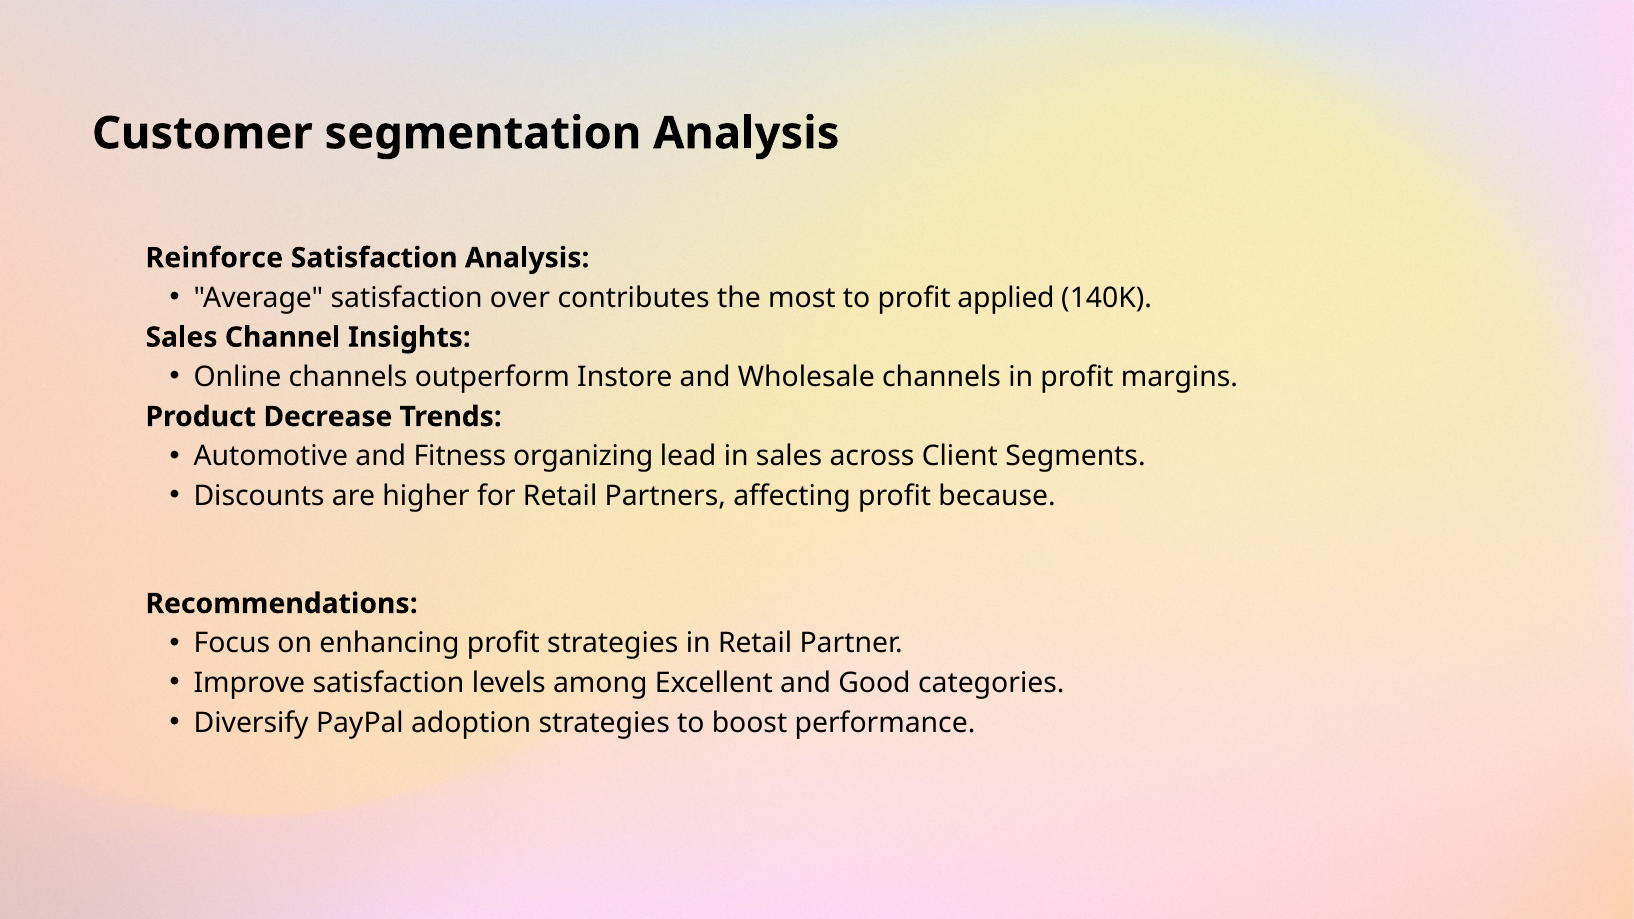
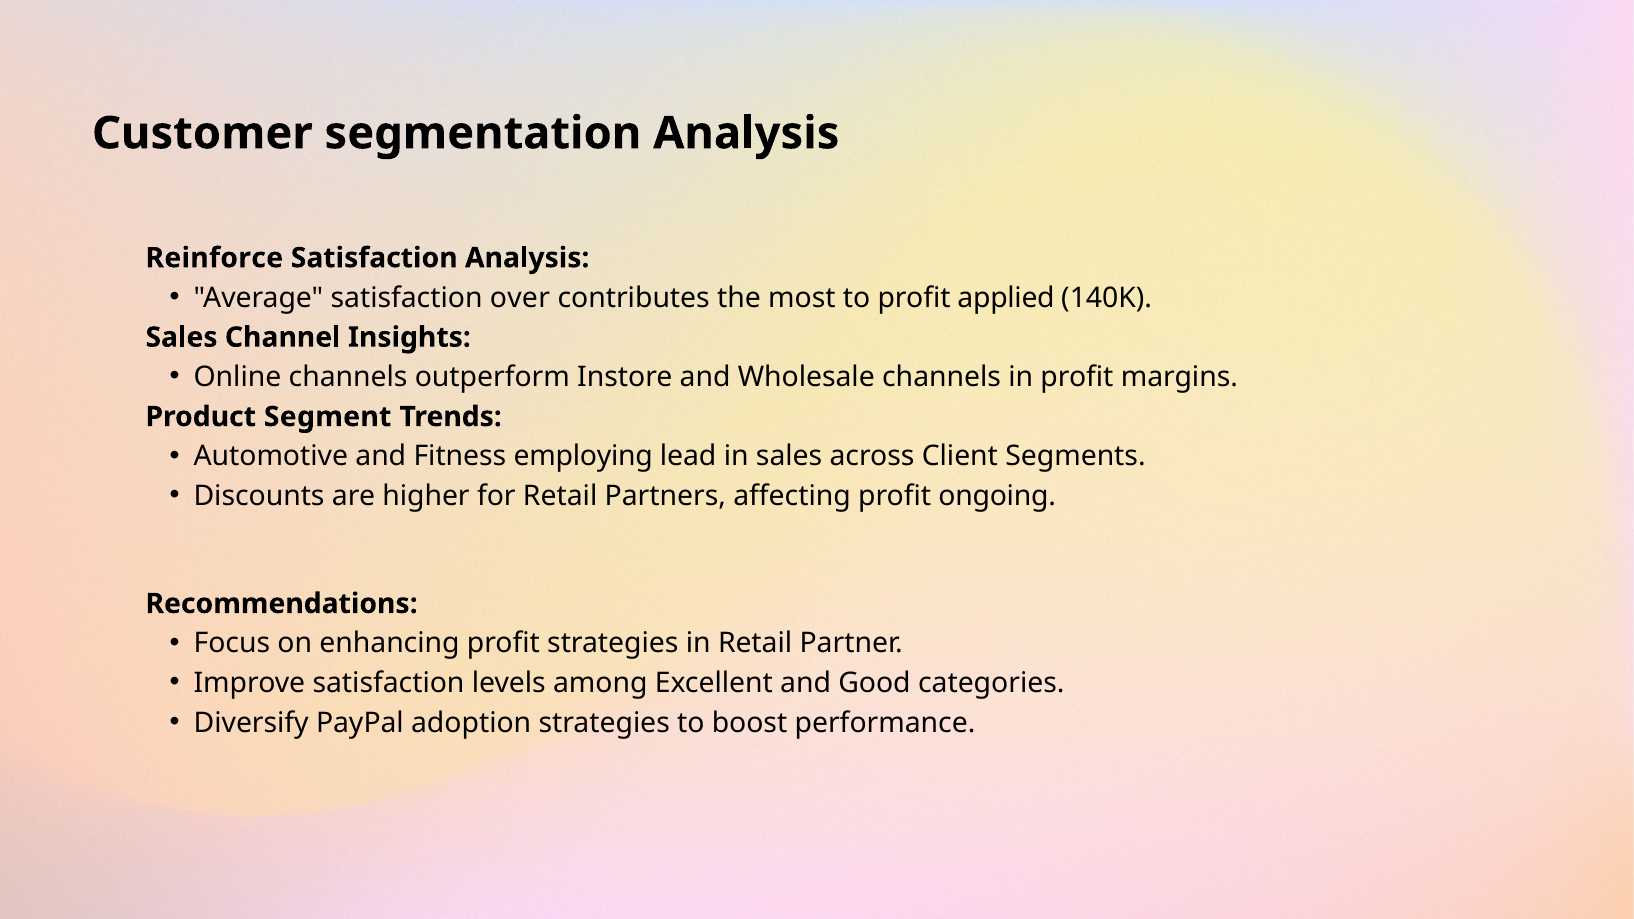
Decrease: Decrease -> Segment (328, 417)
organizing: organizing -> employing (583, 457)
because: because -> ongoing (997, 496)
